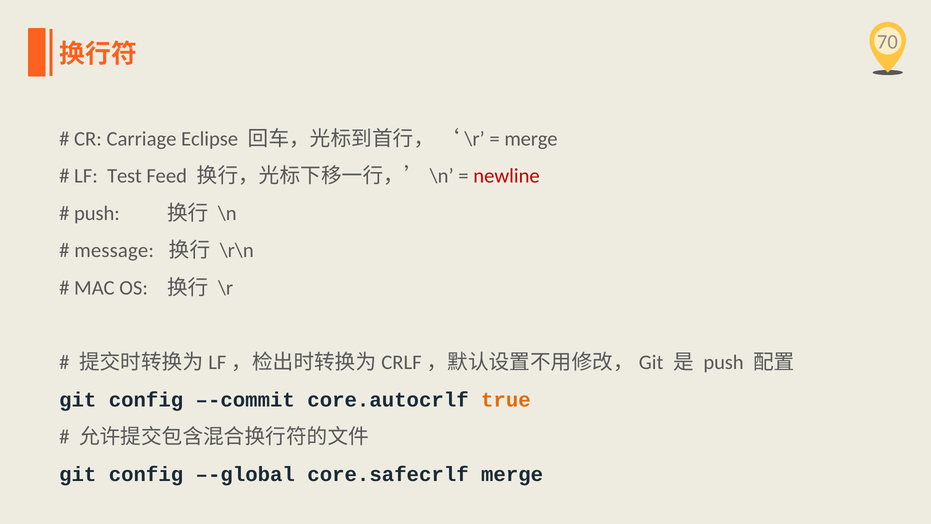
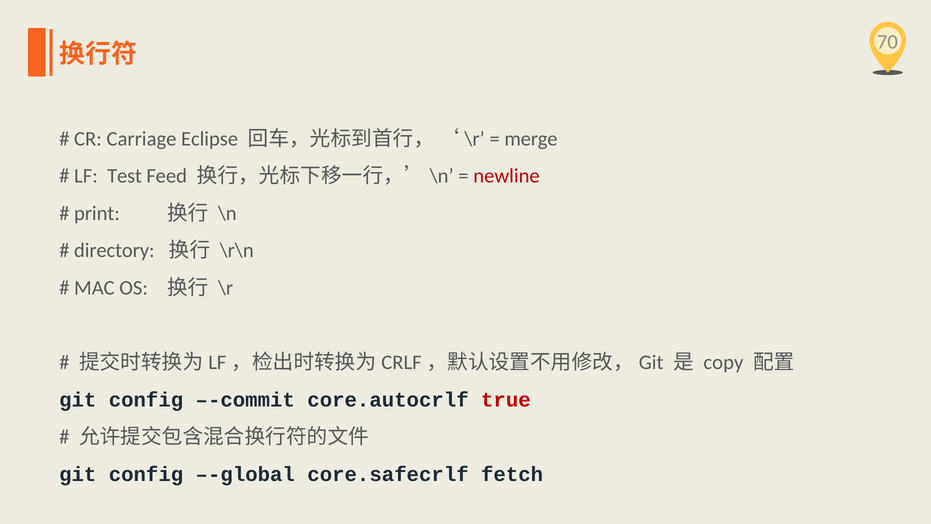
push: push -> print (97, 213)
message: message -> directory (114, 250)
push: push -> copy (723, 362)
true colour: orange -> red (506, 400)
core.safecrlf merge: merge -> fetch (512, 474)
